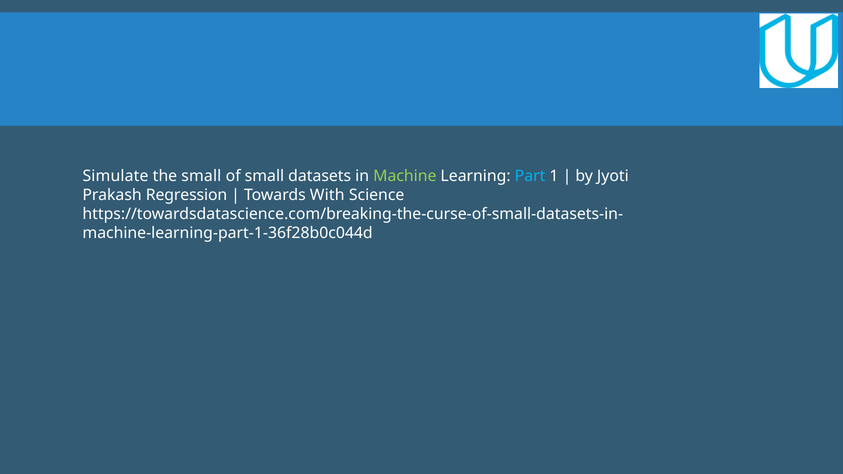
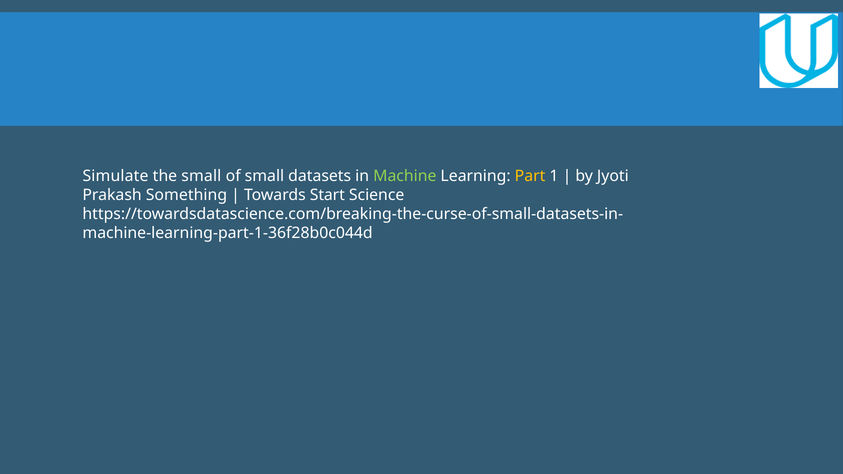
Part colour: light blue -> yellow (530, 176)
Regression: Regression -> Something (186, 195)
With: With -> Start (327, 195)
